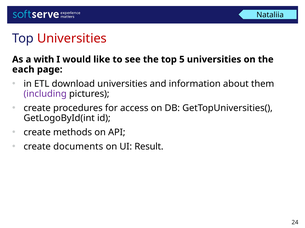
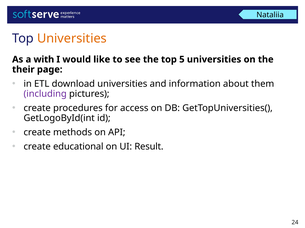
Universities colour: red -> orange (72, 39)
each: each -> their (23, 70)
documents: documents -> educational (78, 147)
